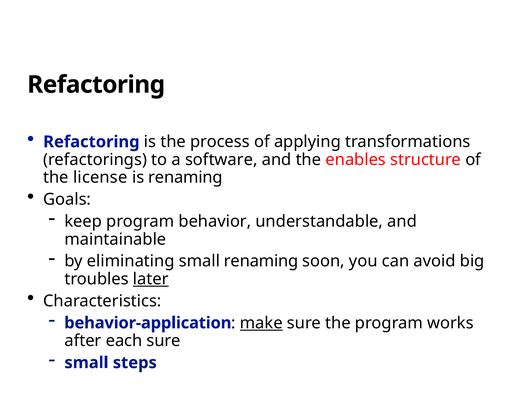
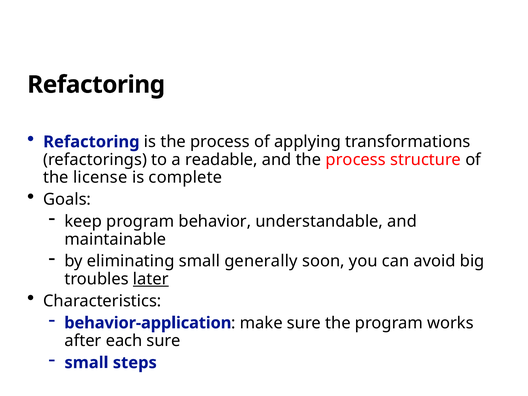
software: software -> readable (221, 160)
and the enables: enables -> process (356, 160)
is renaming: renaming -> complete (185, 177)
small renaming: renaming -> generally (261, 261)
make underline: present -> none (261, 323)
